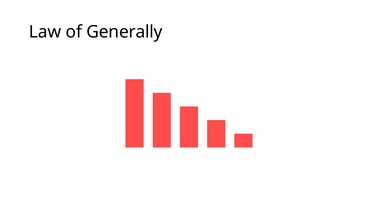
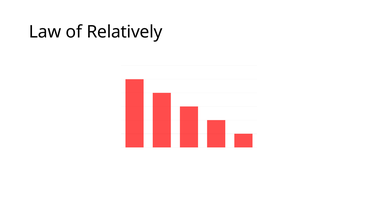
Generally: Generally -> Relatively (125, 32)
